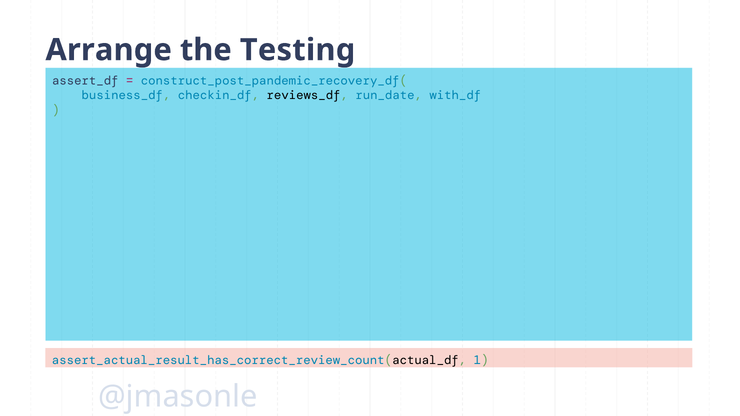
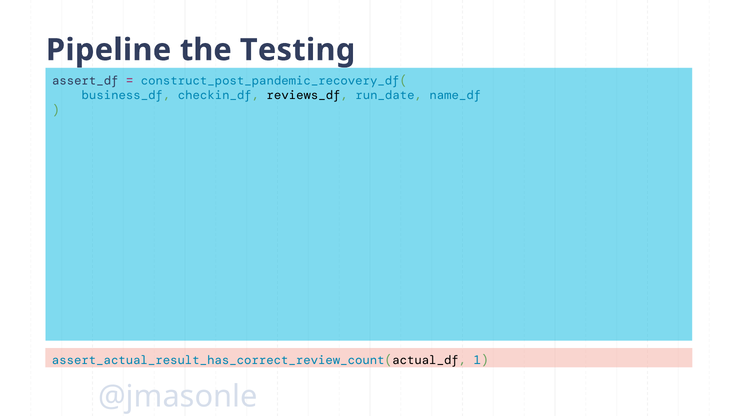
Arrange: Arrange -> Pipeline (109, 50)
with_df: with_df -> name_df (455, 95)
